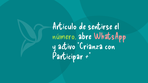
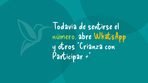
Artículo: Artículo -> Todavía (65, 26)
WhatsApp colour: pink -> yellow (110, 36)
activo: activo -> otros (67, 46)
